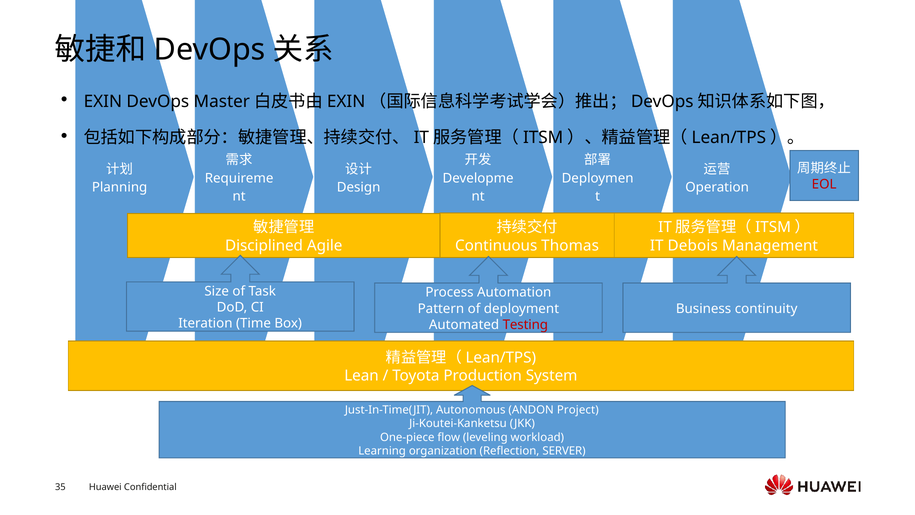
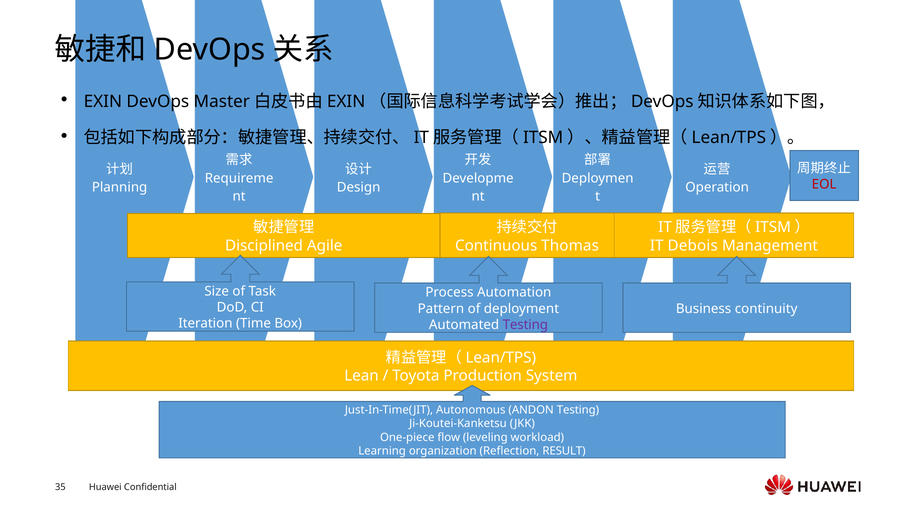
Testing colour: red -> purple (525, 324)
ANDON Project: Project -> Testing (578, 410)
SERVER: SERVER -> RESULT (564, 451)
